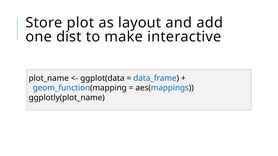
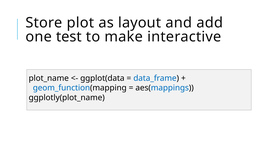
dist: dist -> test (69, 37)
